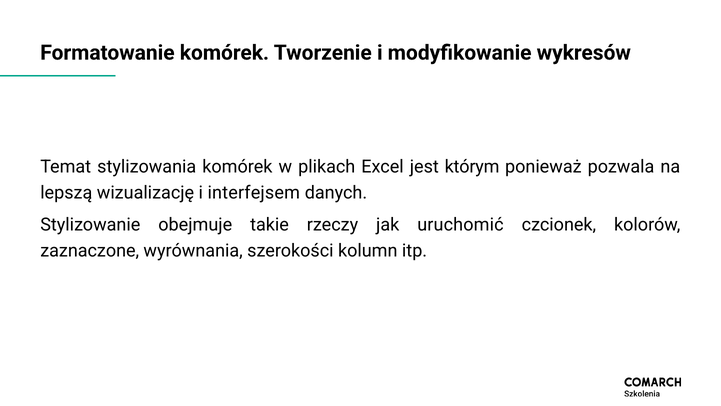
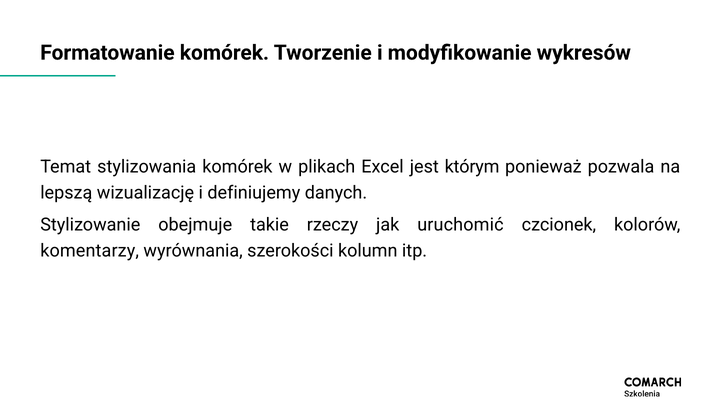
interfejsem: interfejsem -> definiujemy (254, 192)
zaznaczone: zaznaczone -> komentarzy (90, 250)
